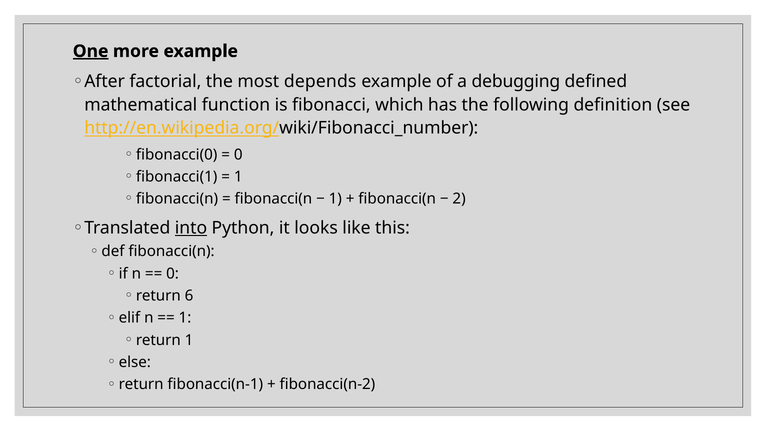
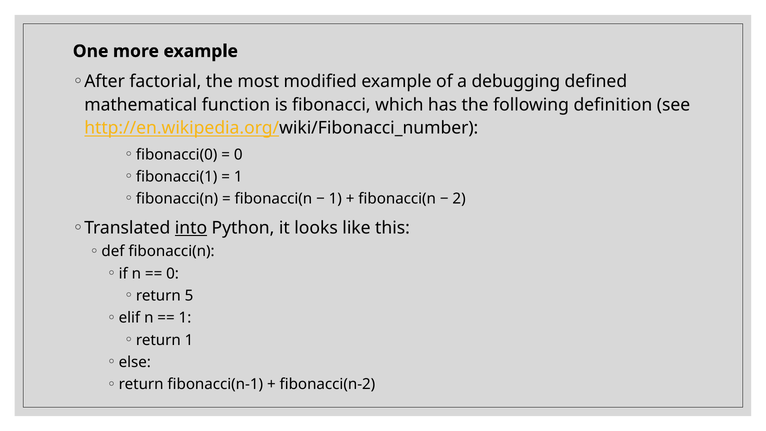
One underline: present -> none (91, 51)
depends: depends -> modified (320, 82)
6: 6 -> 5 (189, 296)
